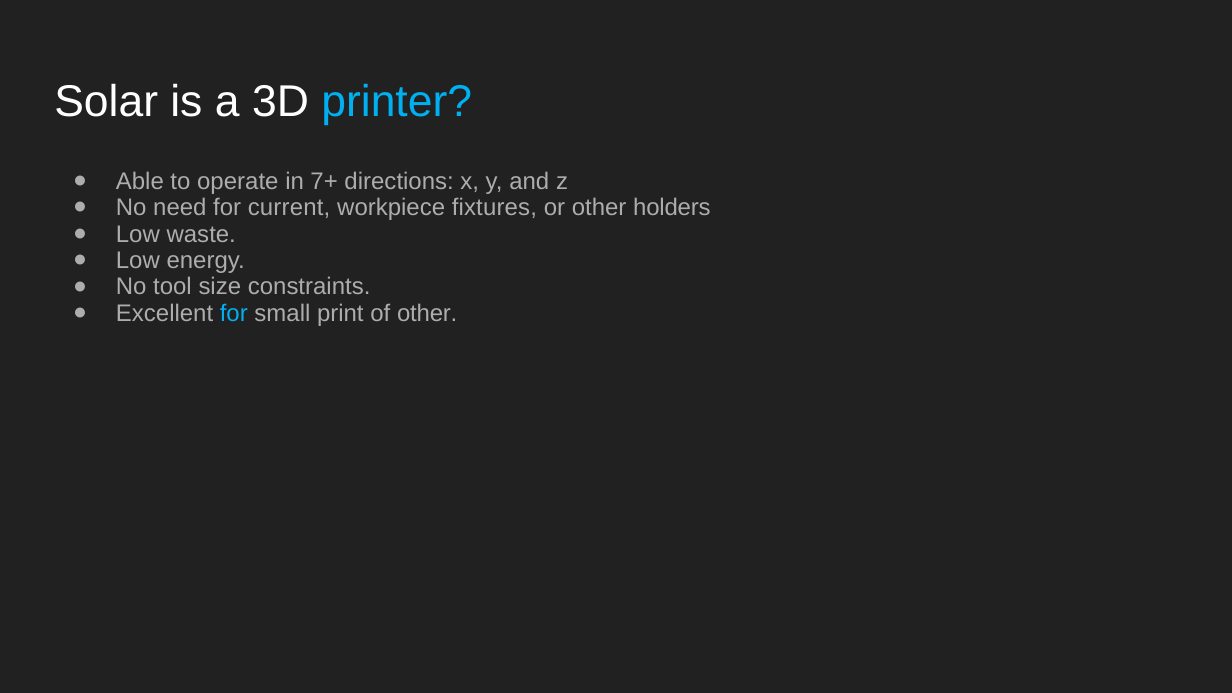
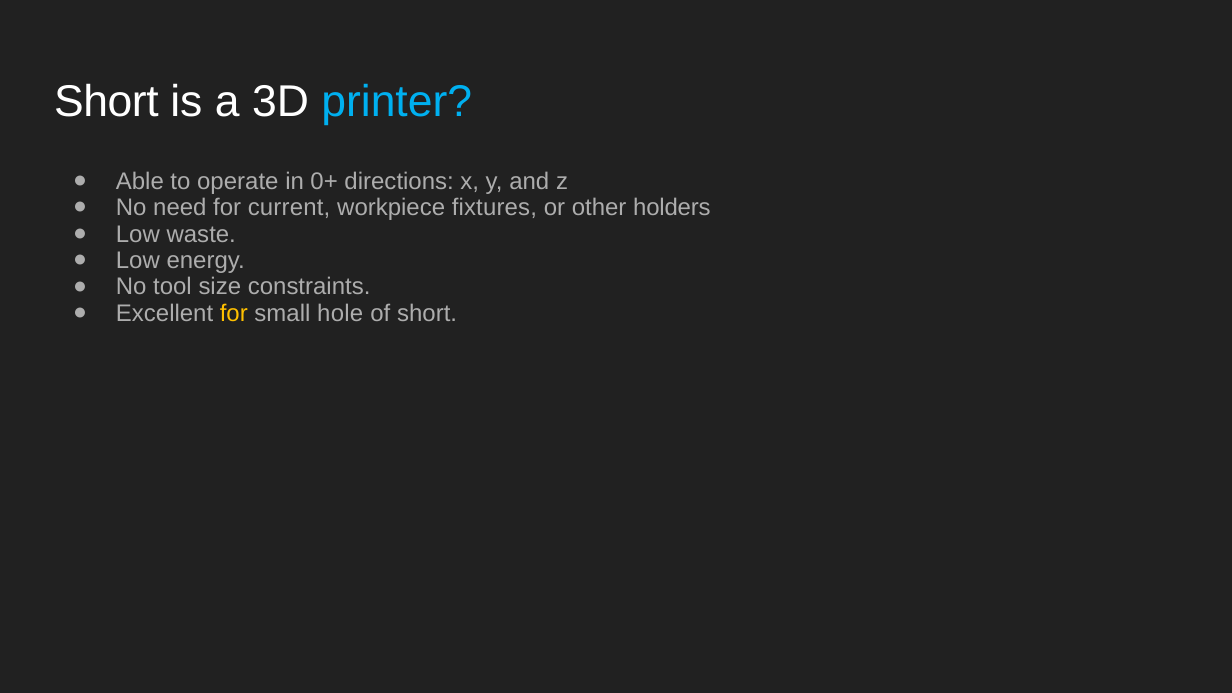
Solar: Solar -> Short (106, 102)
7+: 7+ -> 0+ (324, 181)
for colour: light blue -> yellow (234, 313)
print: print -> hole (340, 313)
of other: other -> short (427, 313)
